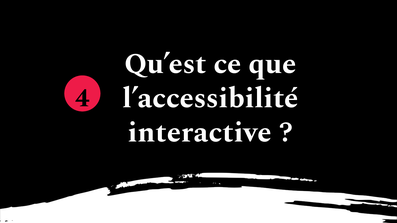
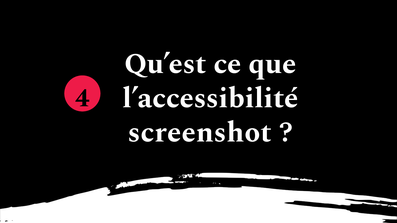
interactive: interactive -> screenshot (200, 132)
